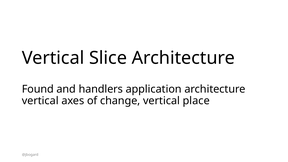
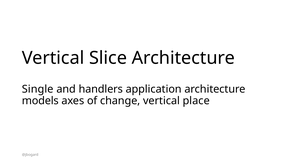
Found: Found -> Single (38, 89)
vertical: vertical -> models (40, 101)
